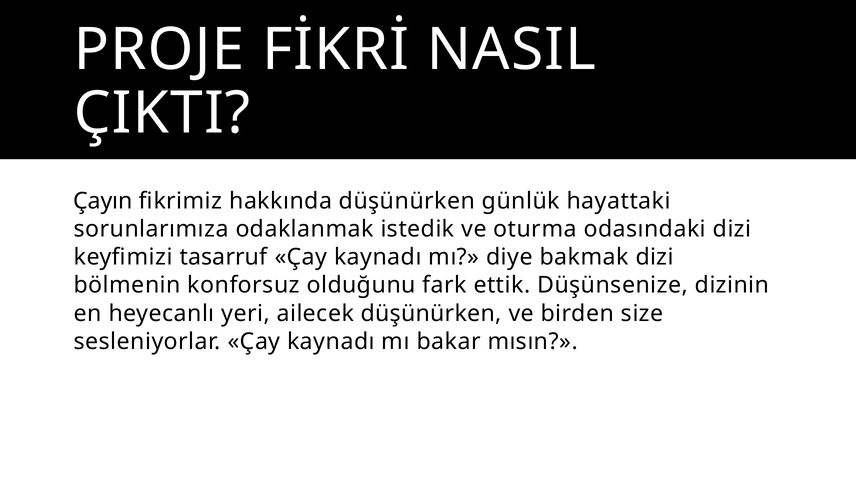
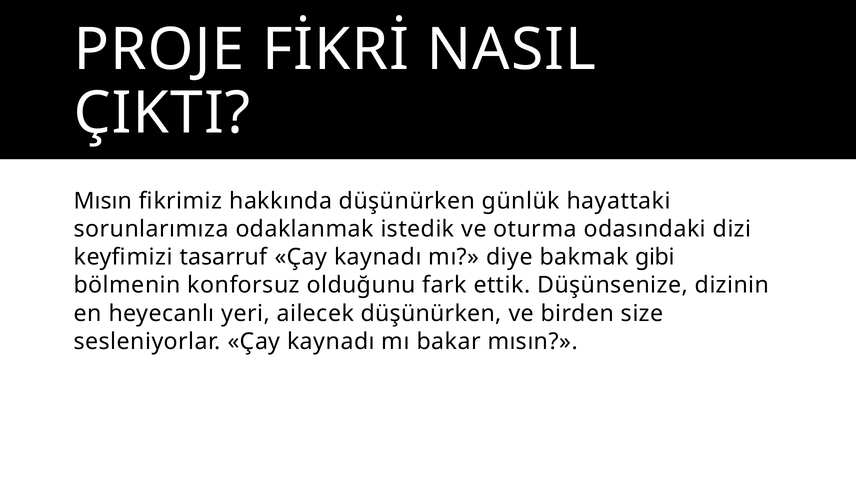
Çayın: Çayın -> Mısın (103, 201)
bakmak dizi: dizi -> gibi (655, 257)
